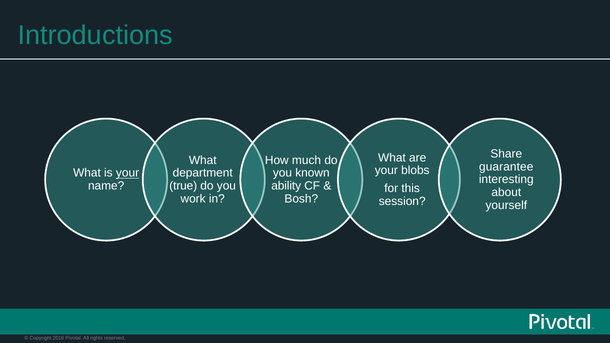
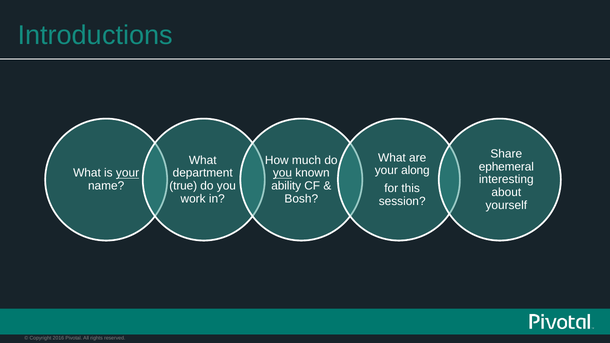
guarantee: guarantee -> ephemeral (506, 167)
blobs: blobs -> along (415, 171)
you underline: none -> present (282, 173)
